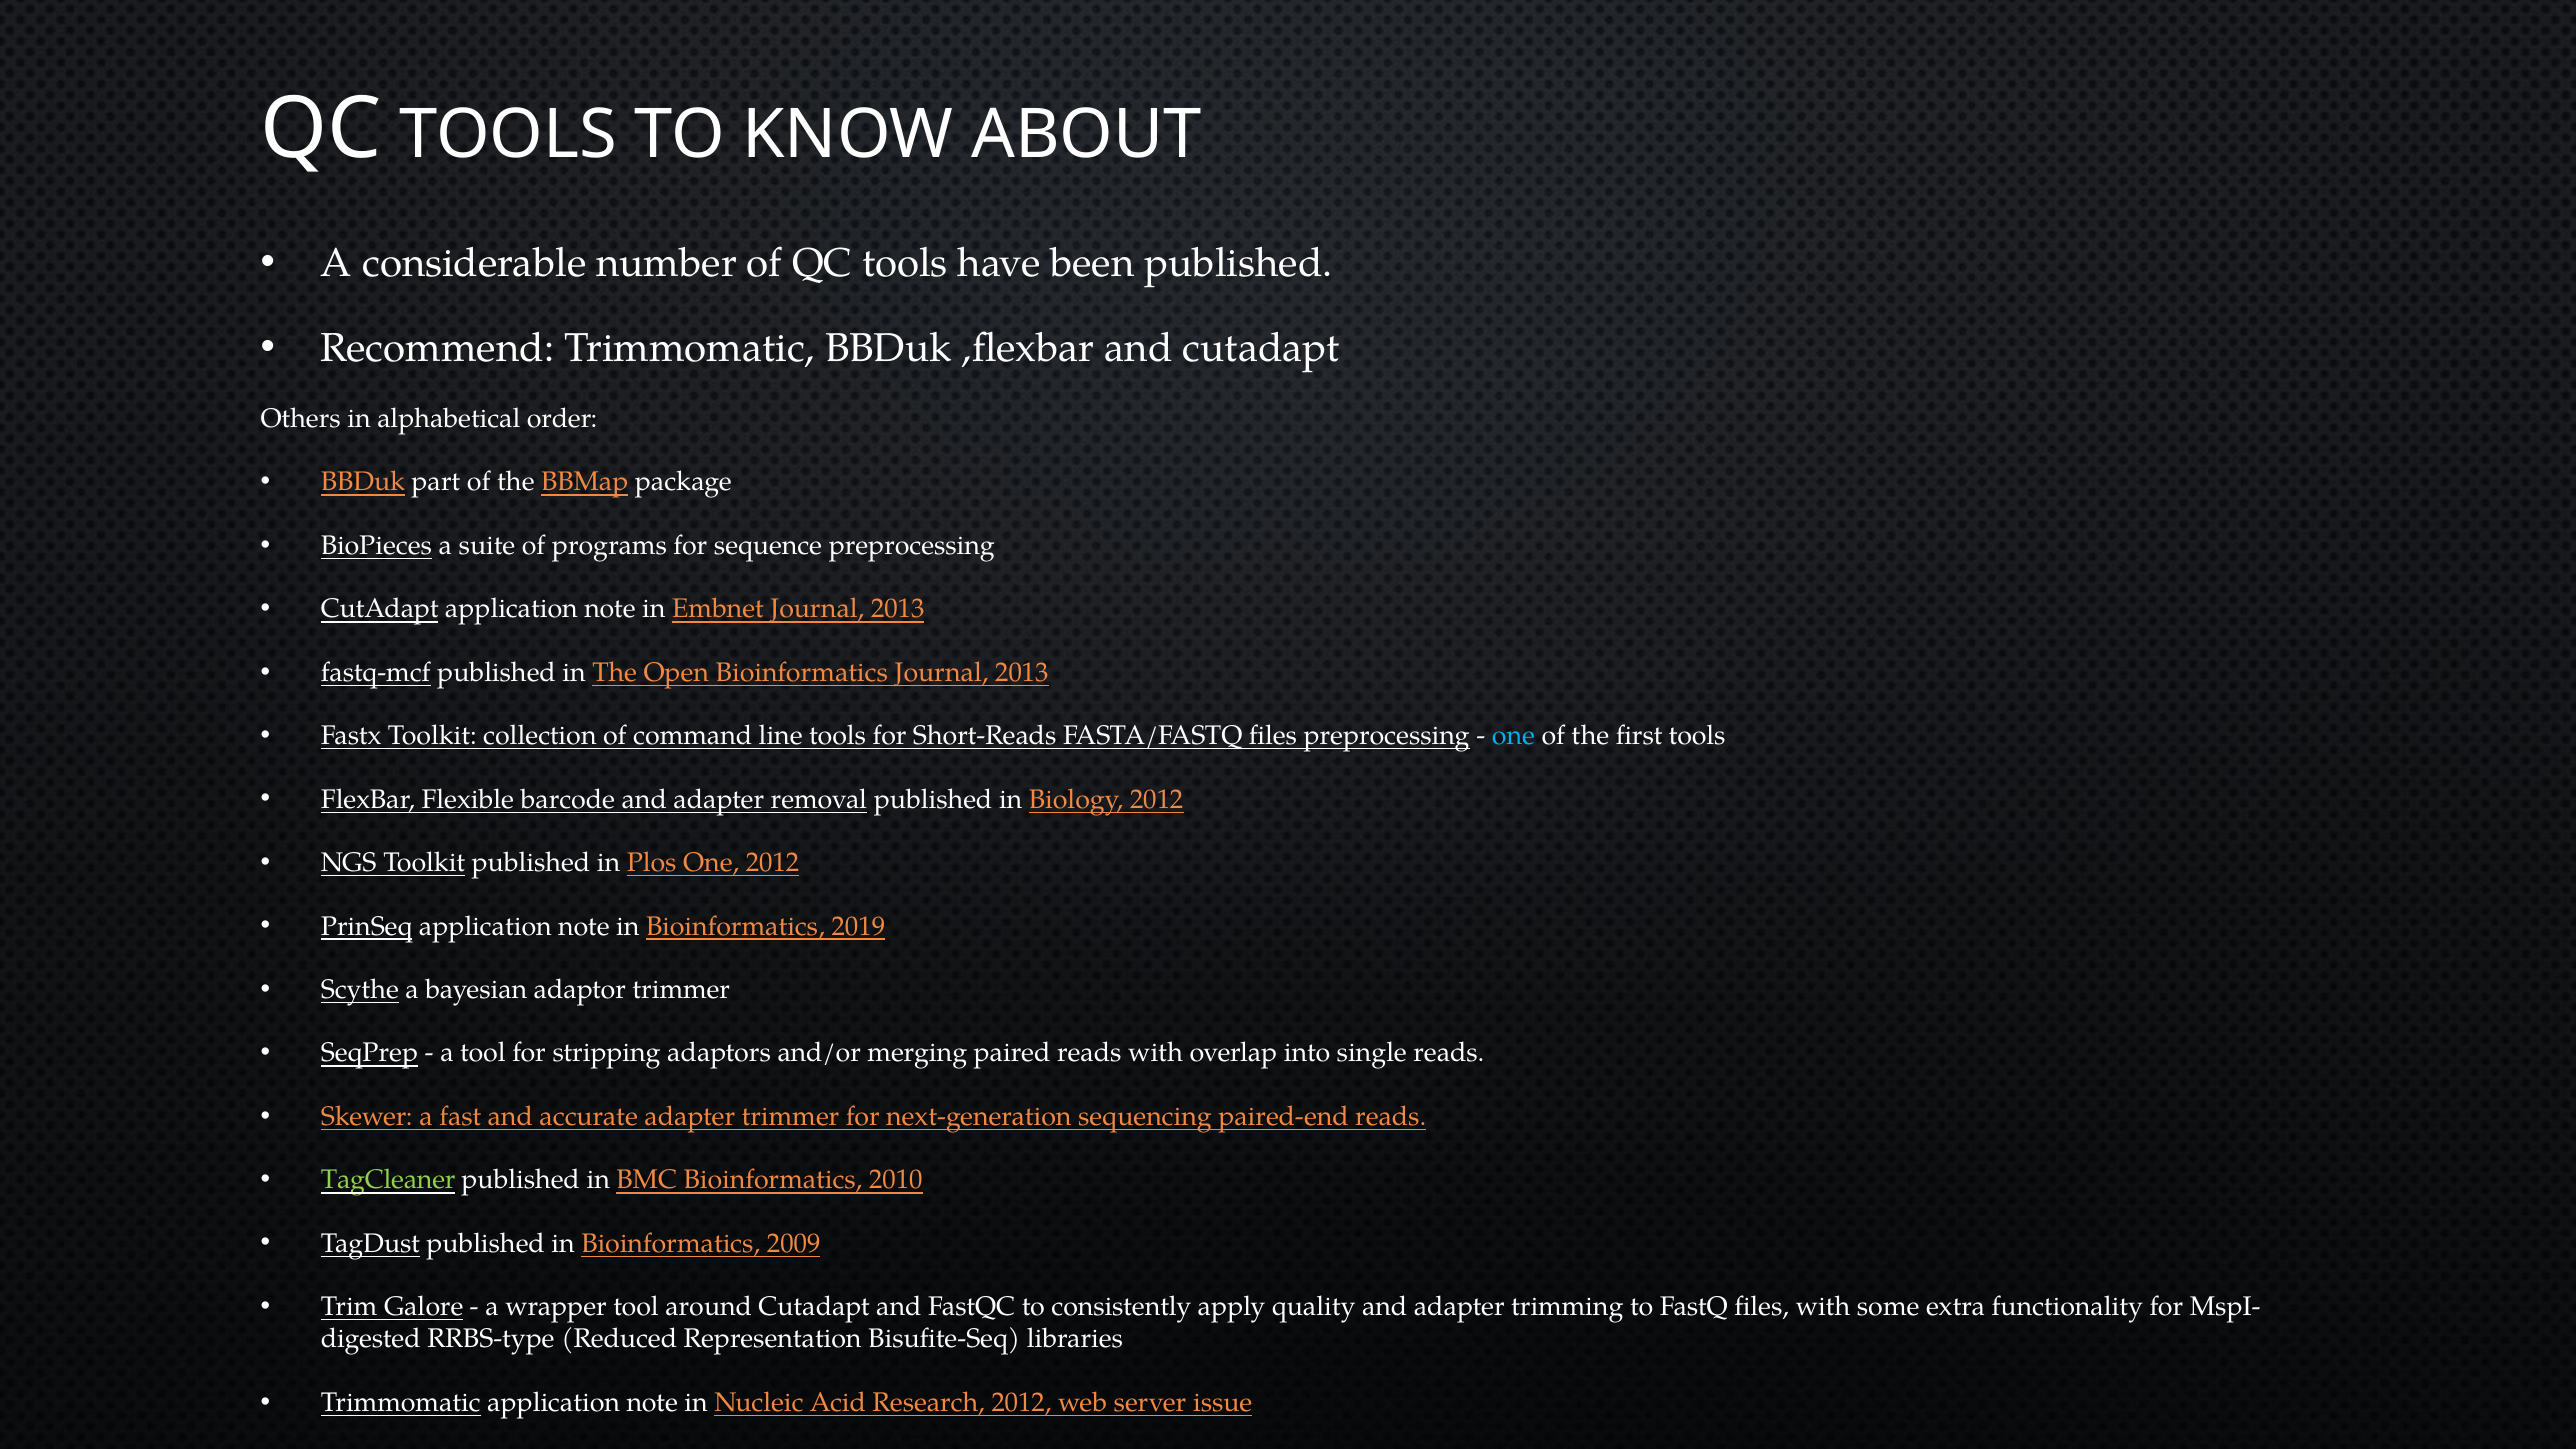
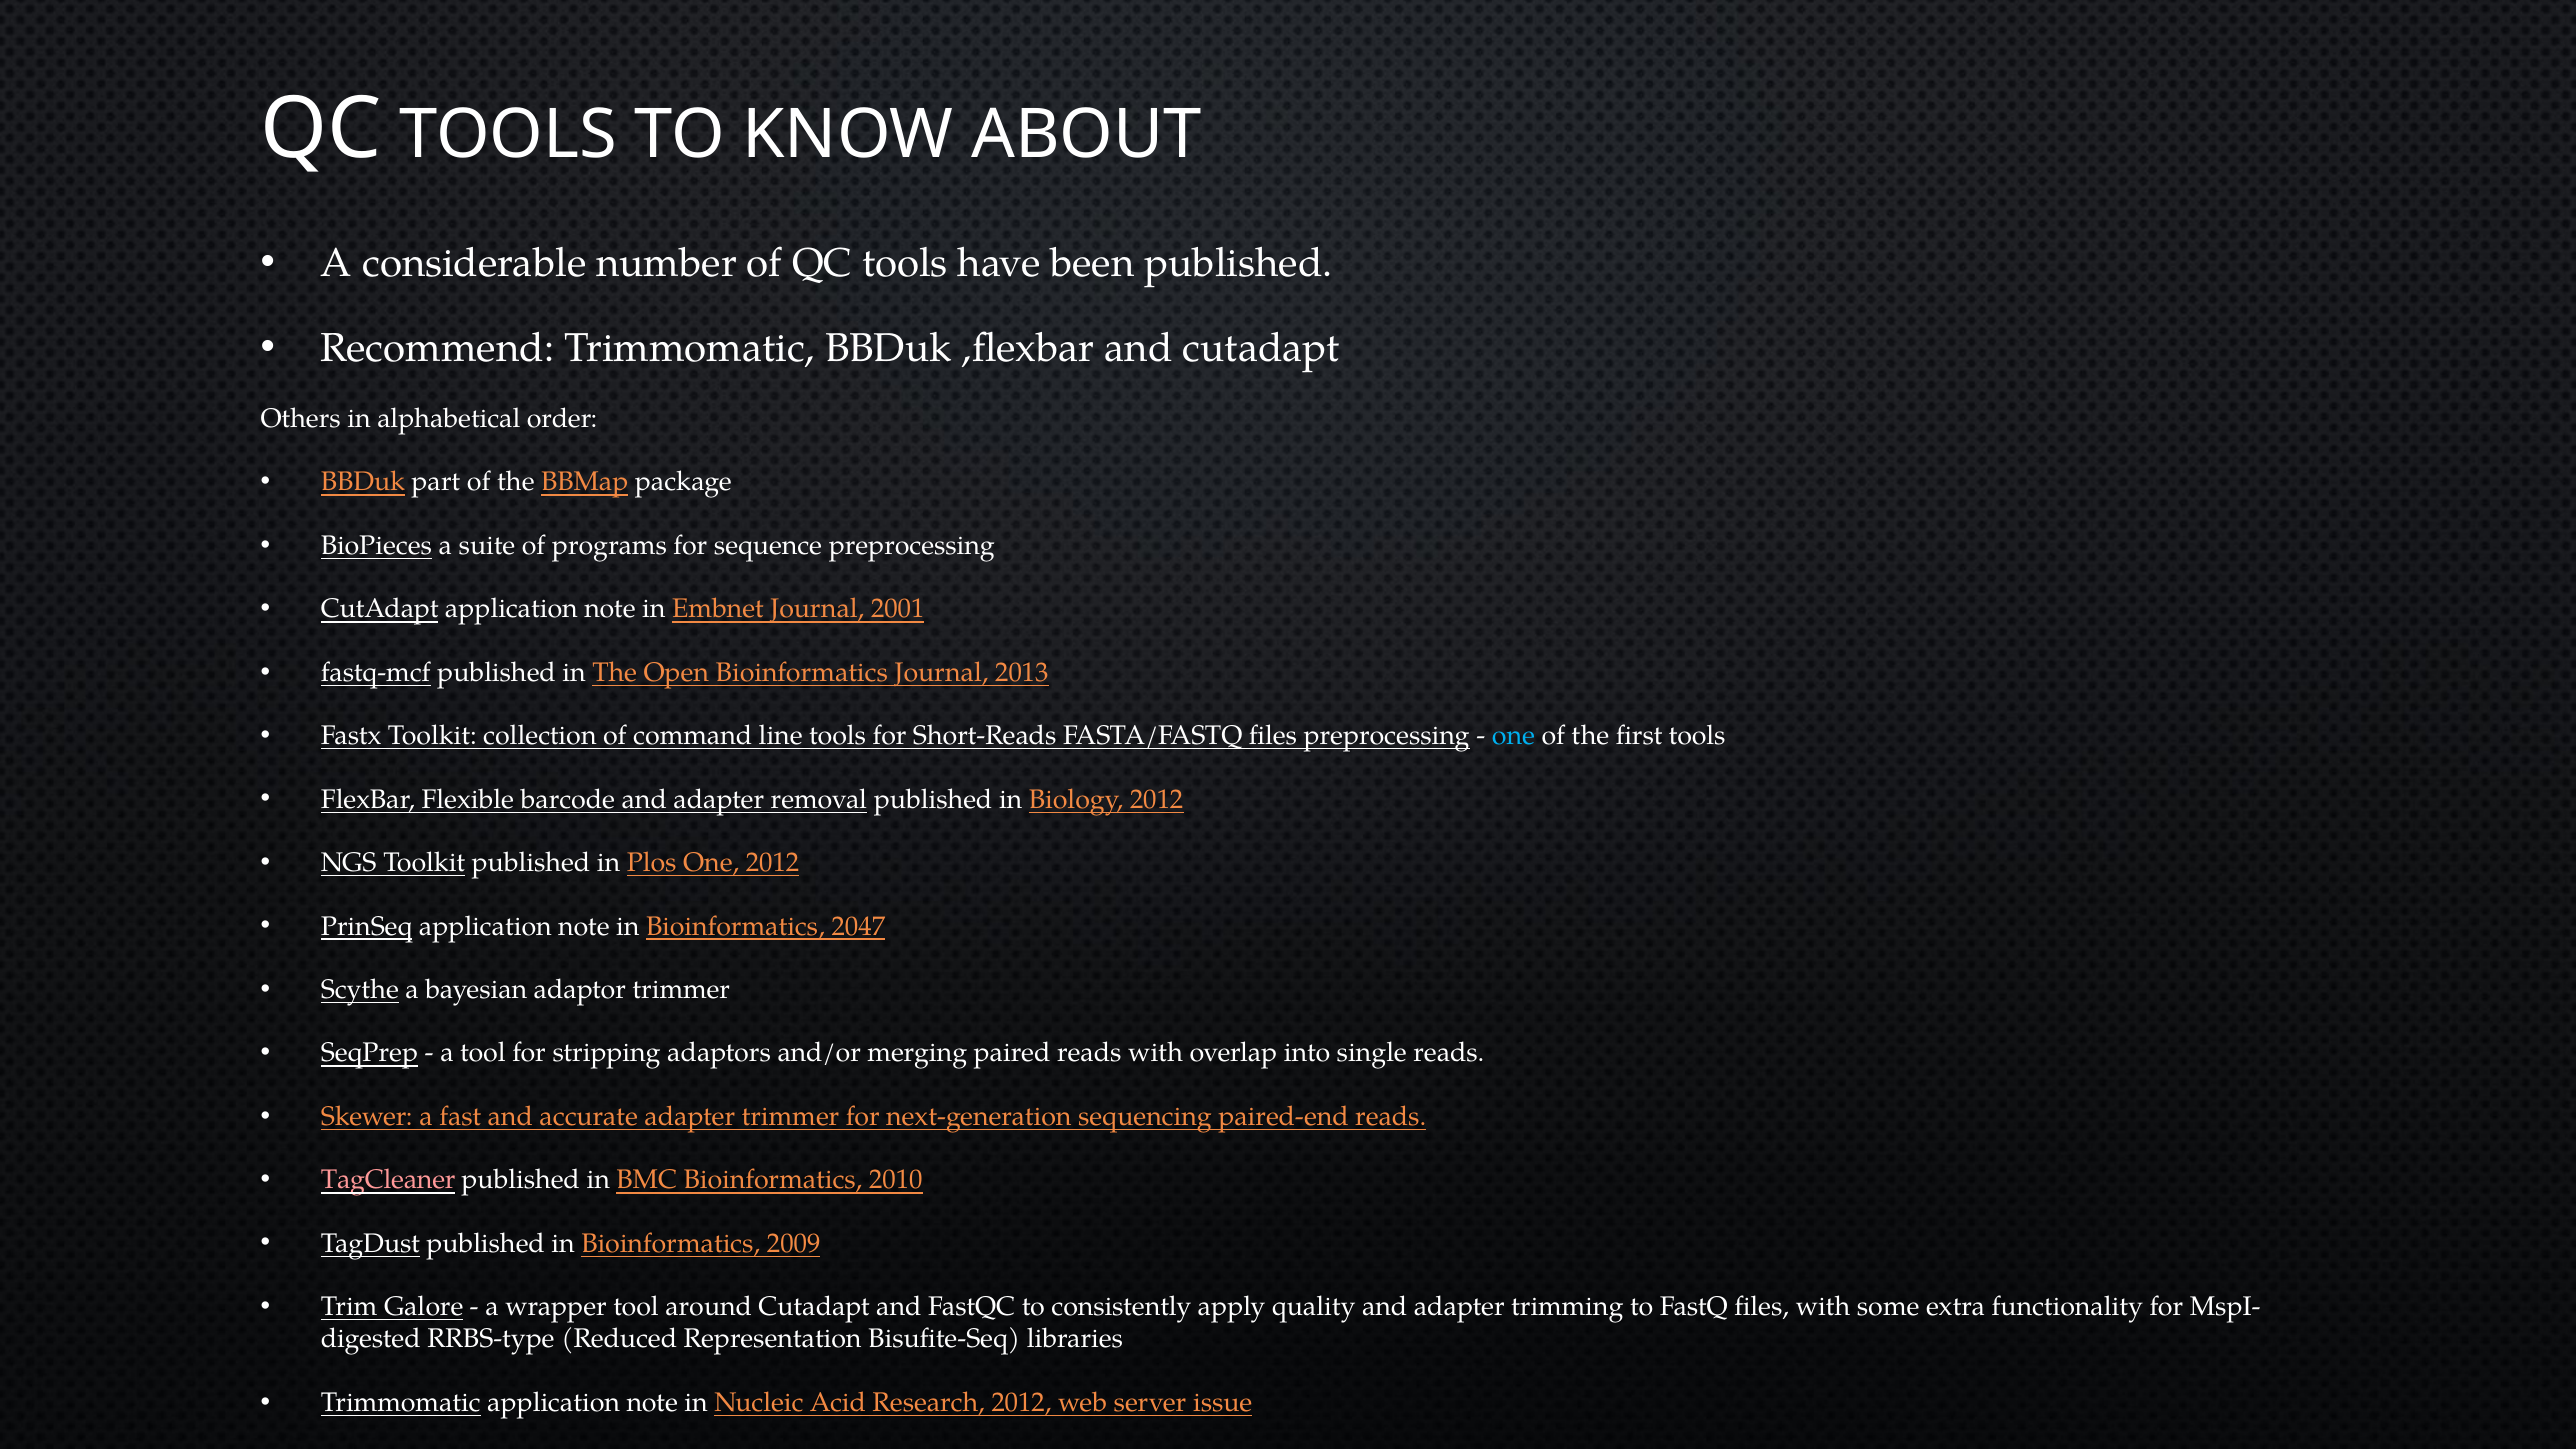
Embnet Journal 2013: 2013 -> 2001 (898, 609)
2019: 2019 -> 2047 (858, 926)
TagCleaner colour: light green -> pink (388, 1180)
